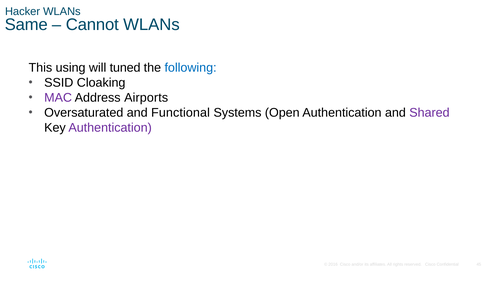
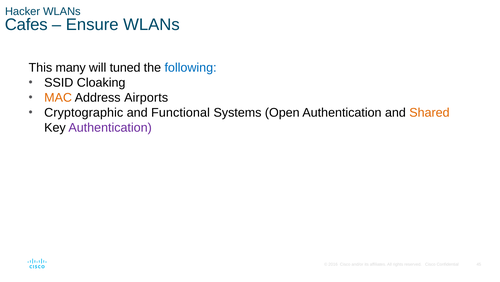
Same: Same -> Cafes (26, 25)
Cannot: Cannot -> Ensure (92, 25)
using: using -> many (71, 67)
MAC colour: purple -> orange (58, 97)
Oversaturated: Oversaturated -> Cryptographic (84, 112)
Shared colour: purple -> orange (429, 112)
